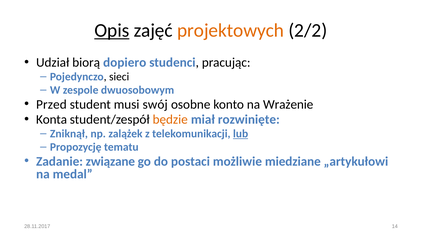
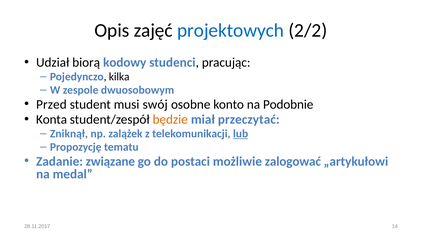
Opis underline: present -> none (112, 31)
projektowych colour: orange -> blue (231, 31)
dopiero: dopiero -> kodowy (125, 63)
sieci: sieci -> kilka (119, 77)
Wrażenie: Wrażenie -> Podobnie (288, 105)
rozwinięte: rozwinięte -> przeczytać (249, 120)
miedziane: miedziane -> zalogować (293, 162)
